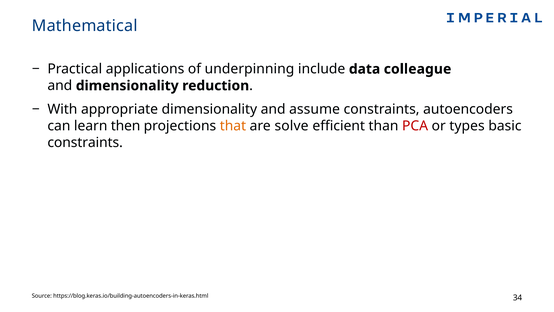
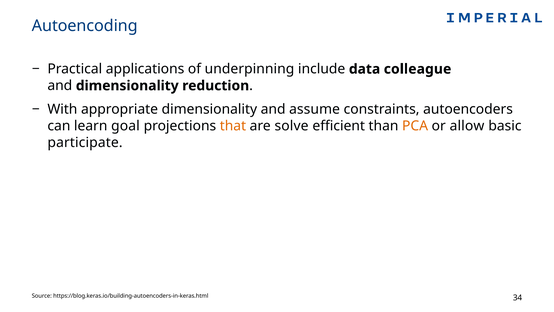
Mathematical: Mathematical -> Autoencoding (85, 26)
then: then -> goal (125, 126)
PCA colour: red -> orange (415, 126)
types: types -> allow (467, 126)
constraints: constraints -> participate (85, 142)
